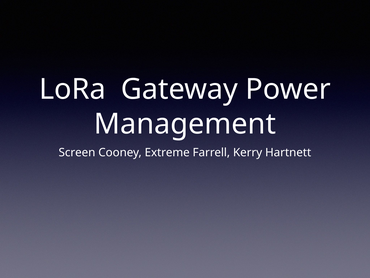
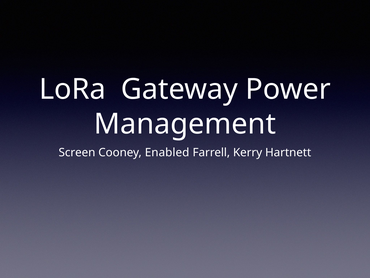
Extreme: Extreme -> Enabled (167, 152)
